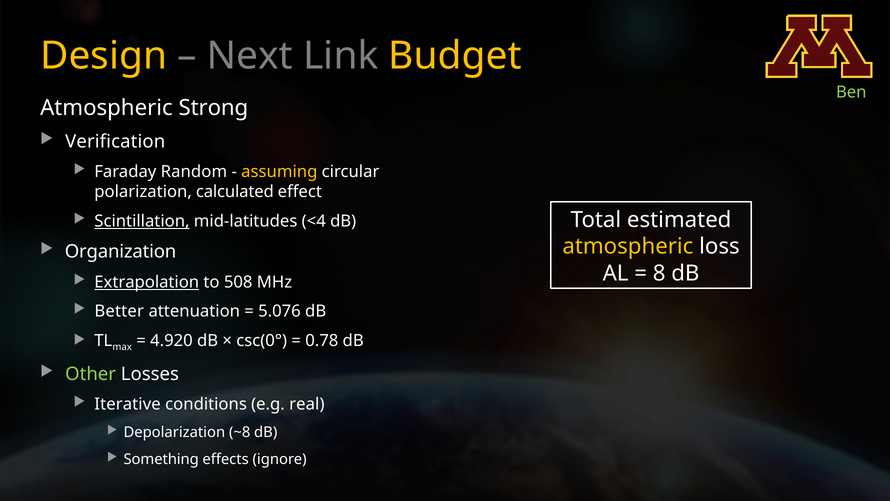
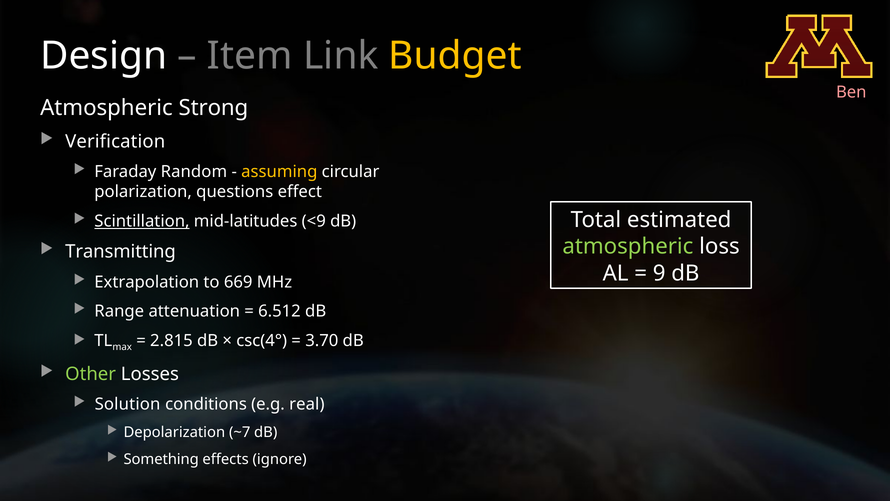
Design colour: yellow -> white (104, 56)
Next: Next -> Item (250, 56)
Ben colour: light green -> pink (851, 92)
calculated: calculated -> questions (235, 192)
<4: <4 -> <9 (314, 221)
atmospheric colour: yellow -> light green (628, 246)
Organization: Organization -> Transmitting (121, 252)
8: 8 -> 9 (659, 273)
Extrapolation underline: present -> none (147, 282)
508: 508 -> 669 (238, 282)
Better: Better -> Range (119, 311)
5.076: 5.076 -> 6.512 (279, 311)
4.920: 4.920 -> 2.815 (171, 340)
csc(0°: csc(0° -> csc(4° (262, 340)
0.78: 0.78 -> 3.70 (322, 340)
Iterative: Iterative -> Solution (128, 404)
~8: ~8 -> ~7 (240, 432)
